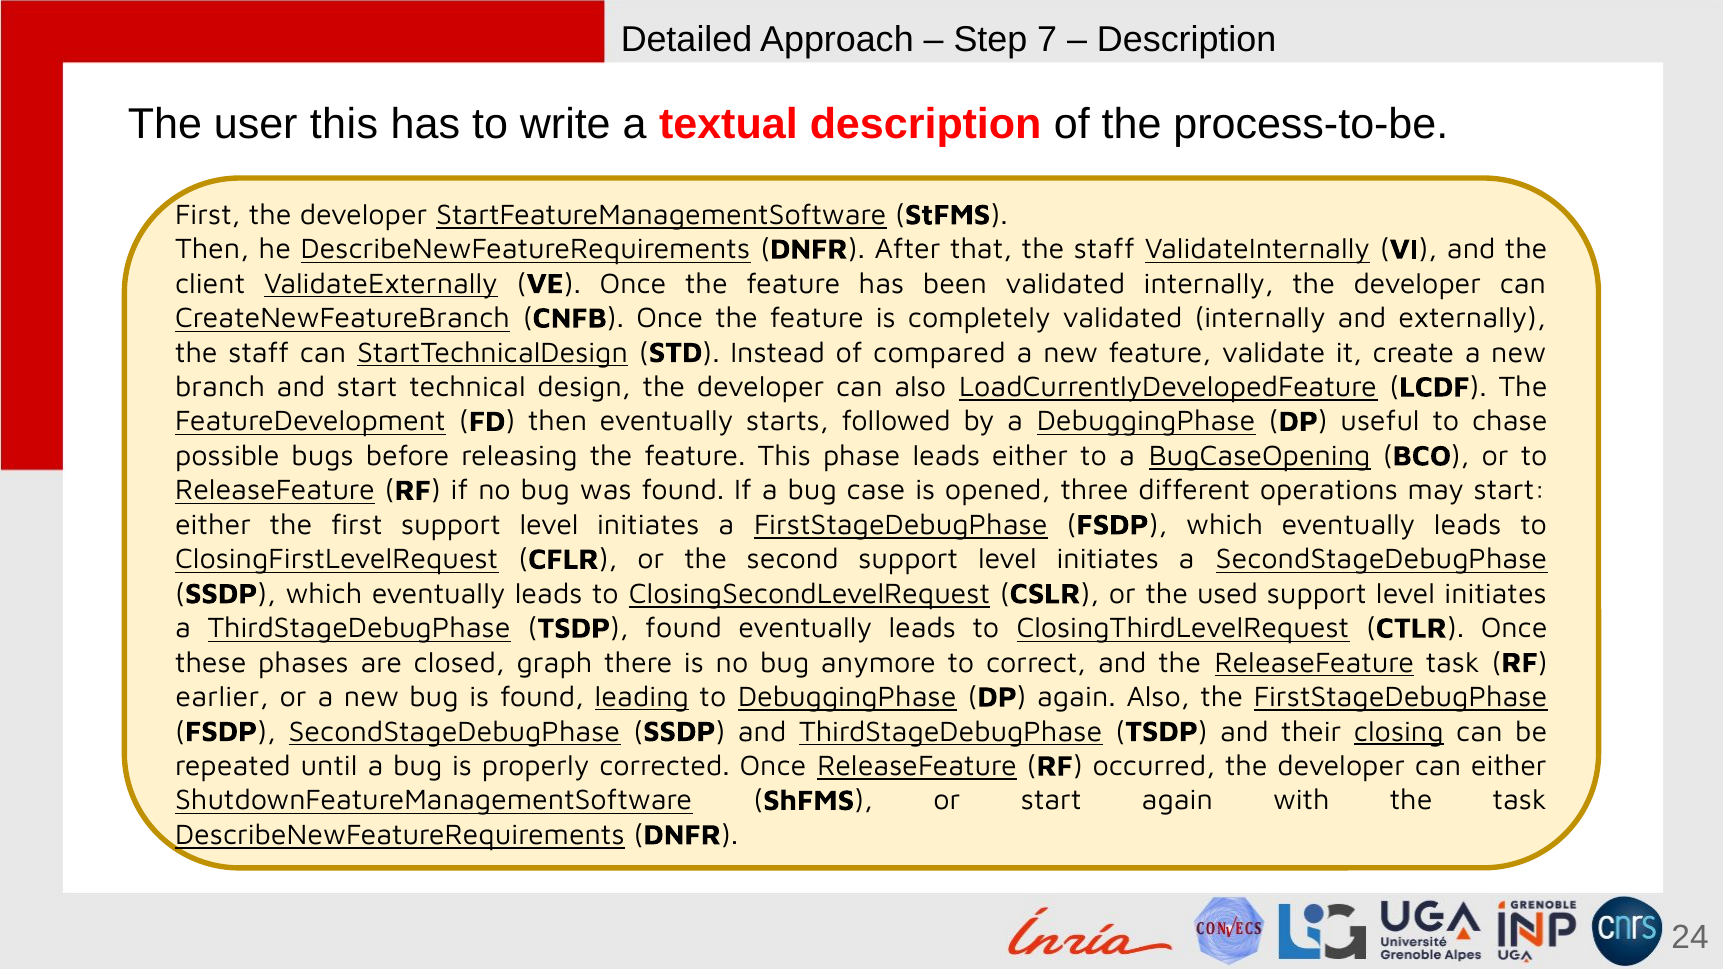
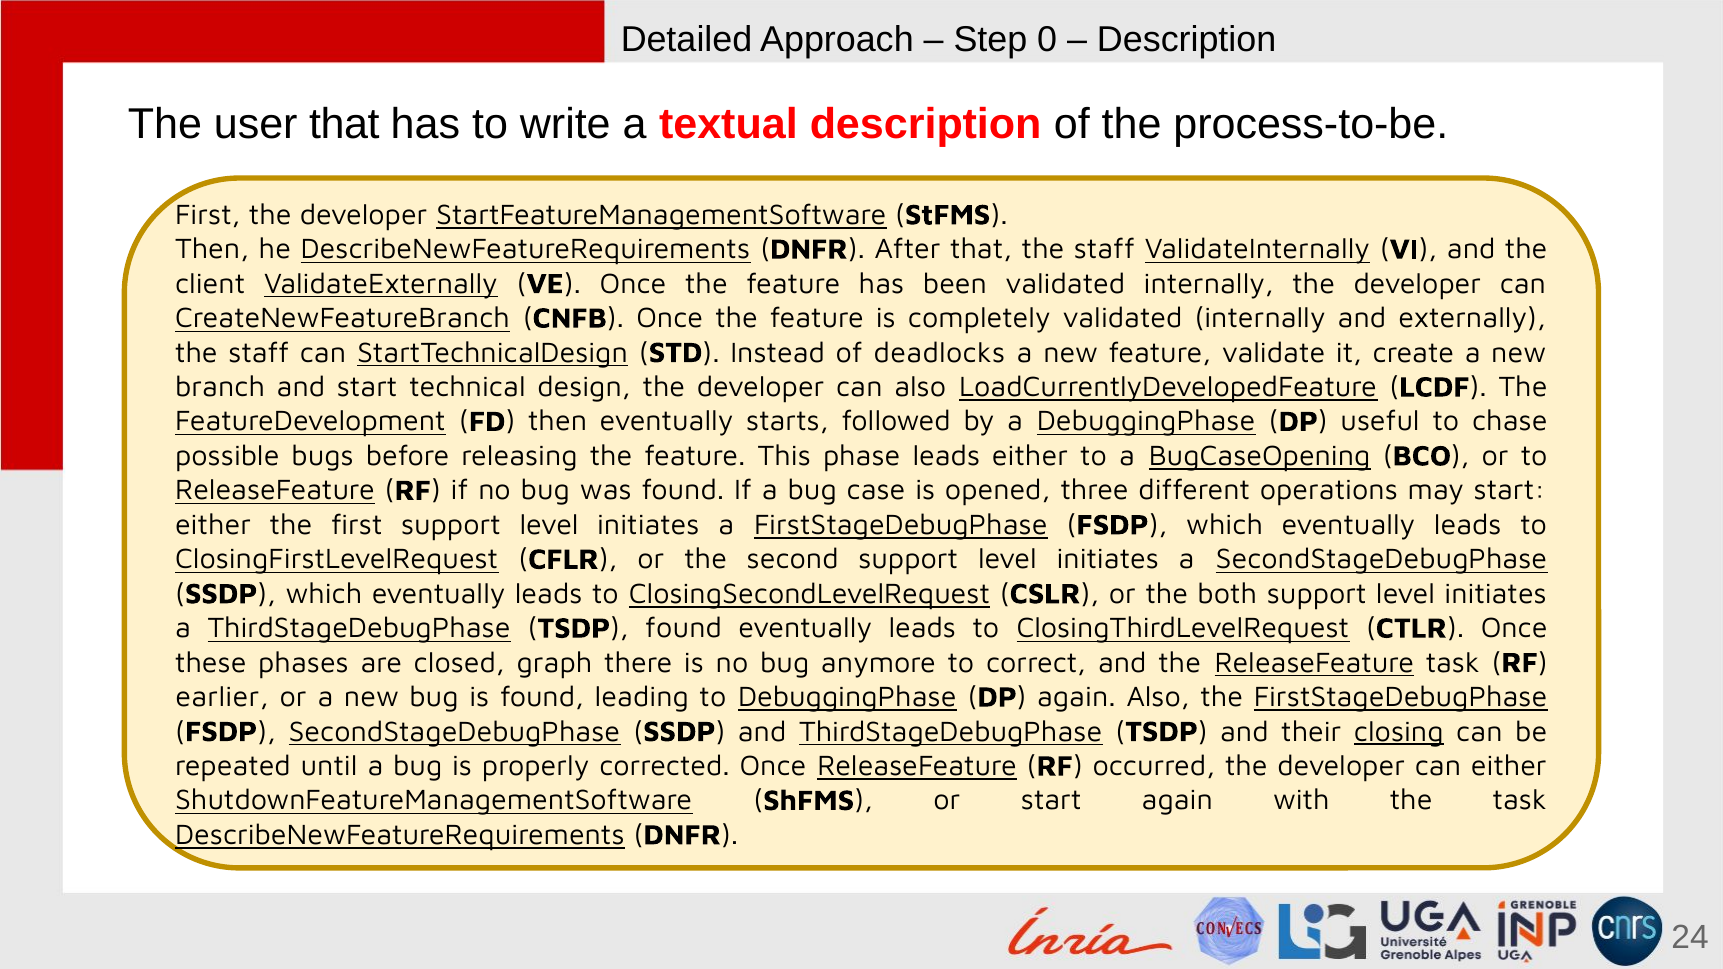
7: 7 -> 0 (1047, 40)
user this: this -> that (344, 125)
compared: compared -> deadlocks (939, 353)
used: used -> both (1227, 594)
leading underline: present -> none (642, 697)
